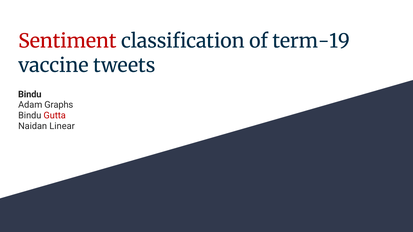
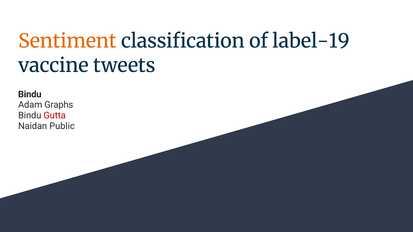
Sentiment colour: red -> orange (67, 41)
term-19: term-19 -> label-19 (311, 41)
Linear: Linear -> Public (62, 126)
